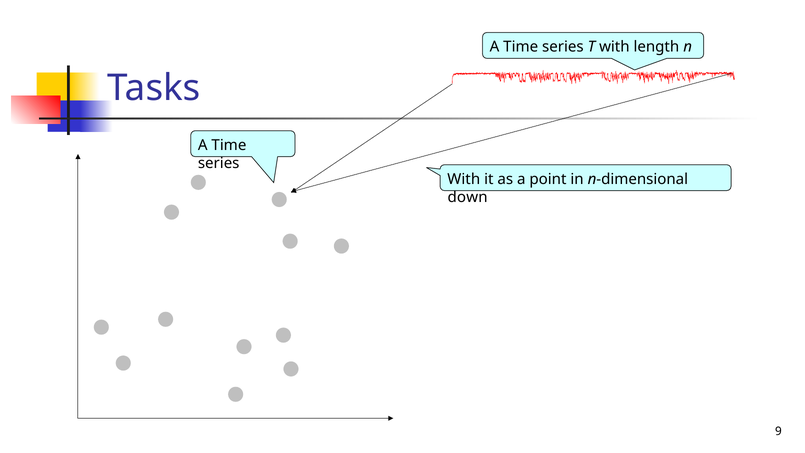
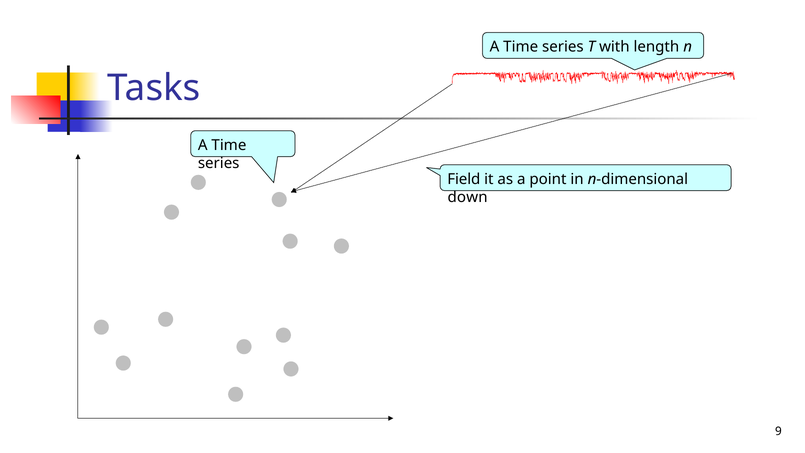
With: With -> Field (464, 179)
